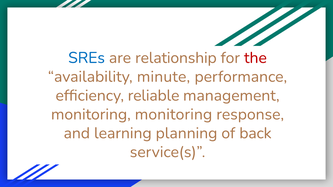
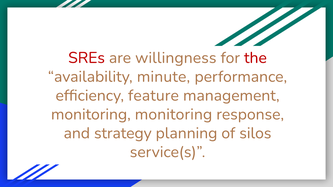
SREs colour: blue -> red (87, 58)
relationship: relationship -> willingness (176, 58)
reliable: reliable -> feature (153, 96)
learning: learning -> strategy (123, 133)
back: back -> silos (255, 133)
